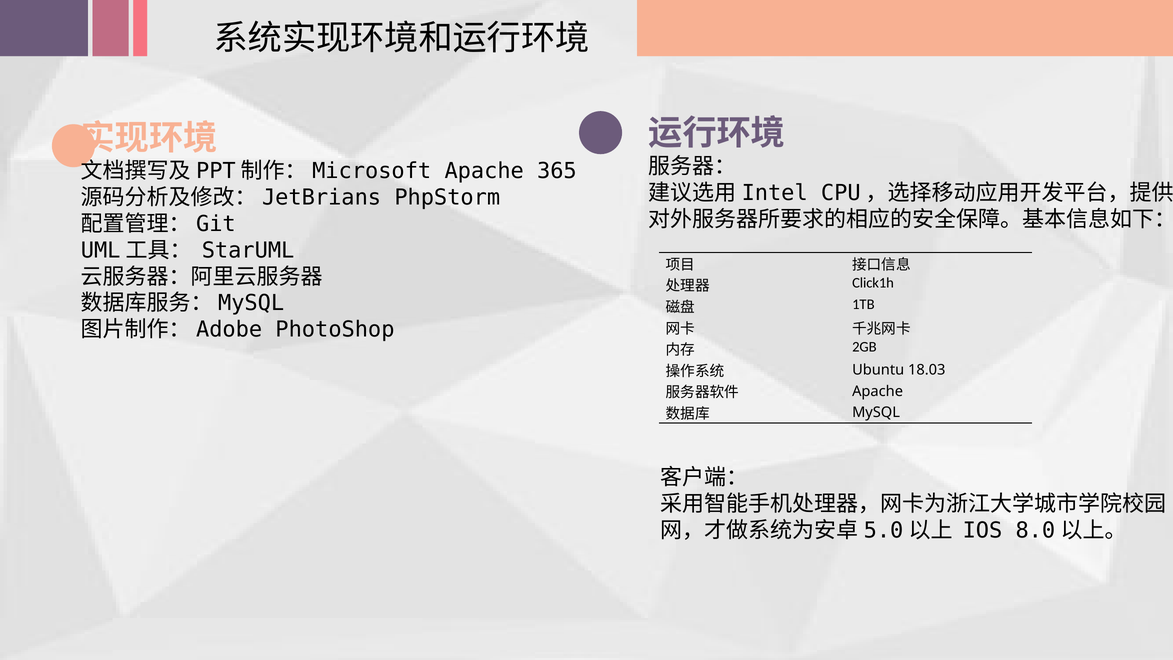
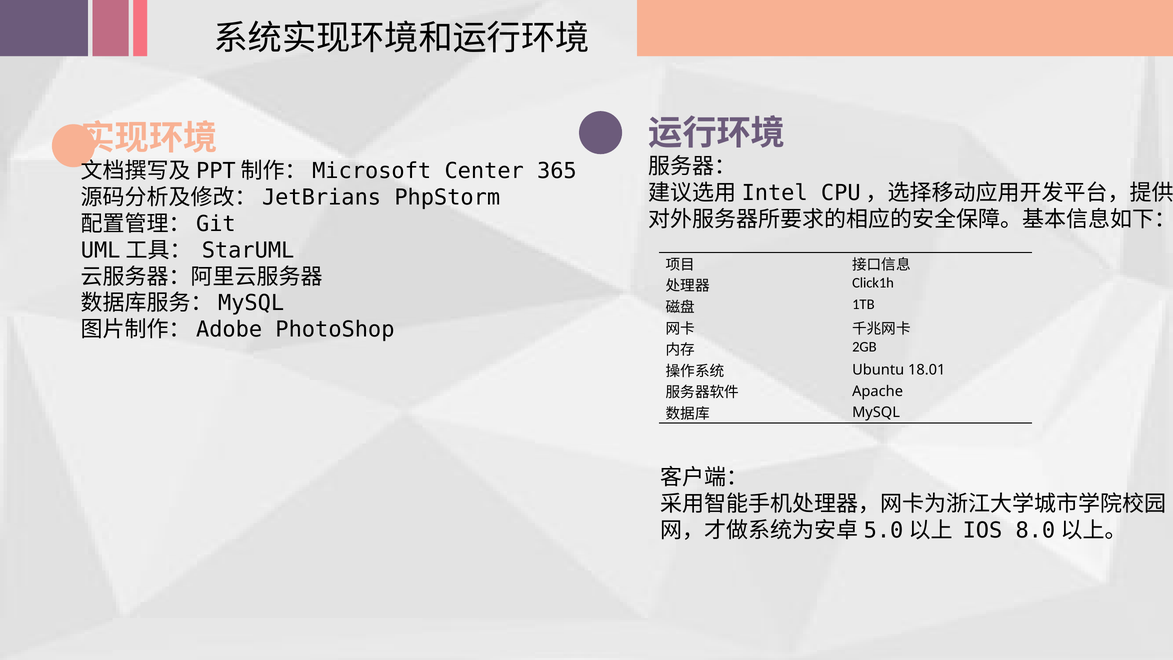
Apache: Apache -> Center (484, 171)
18.03: 18.03 -> 18.01 (927, 370)
